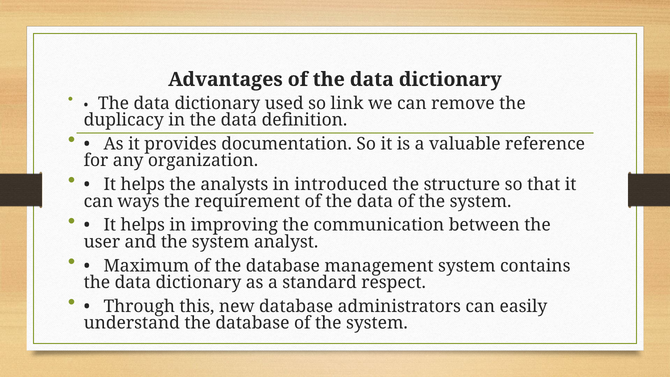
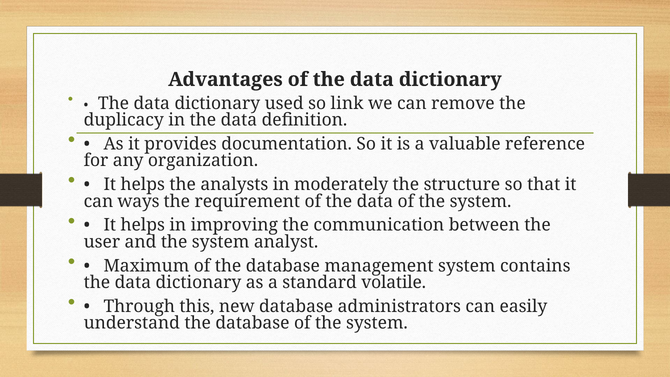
introduced: introduced -> moderately (341, 185)
respect: respect -> volatile (394, 282)
